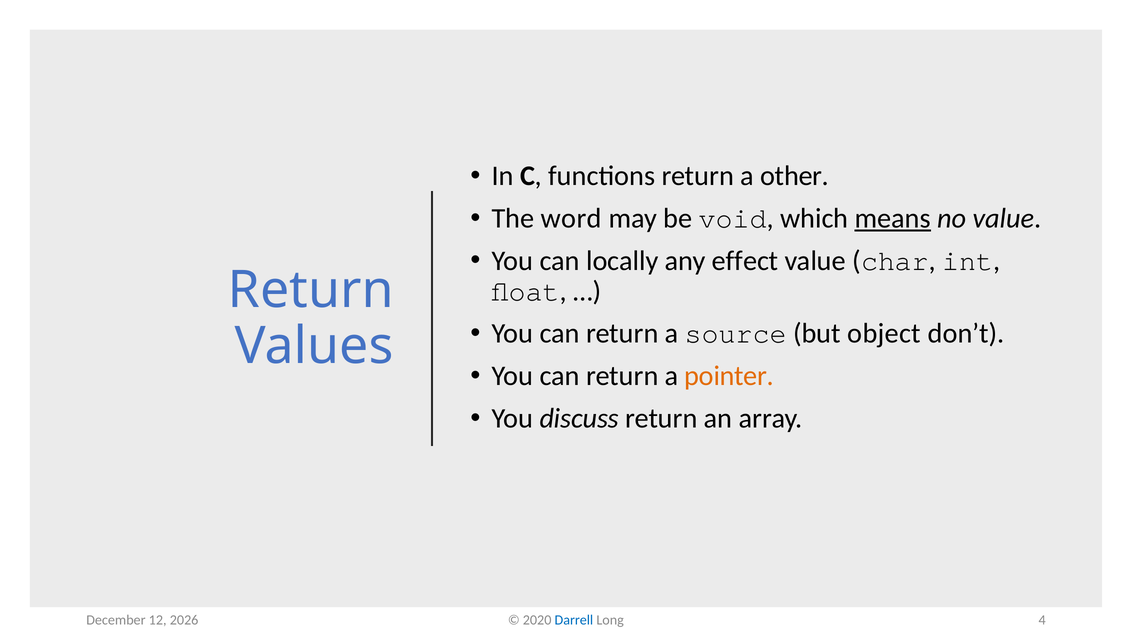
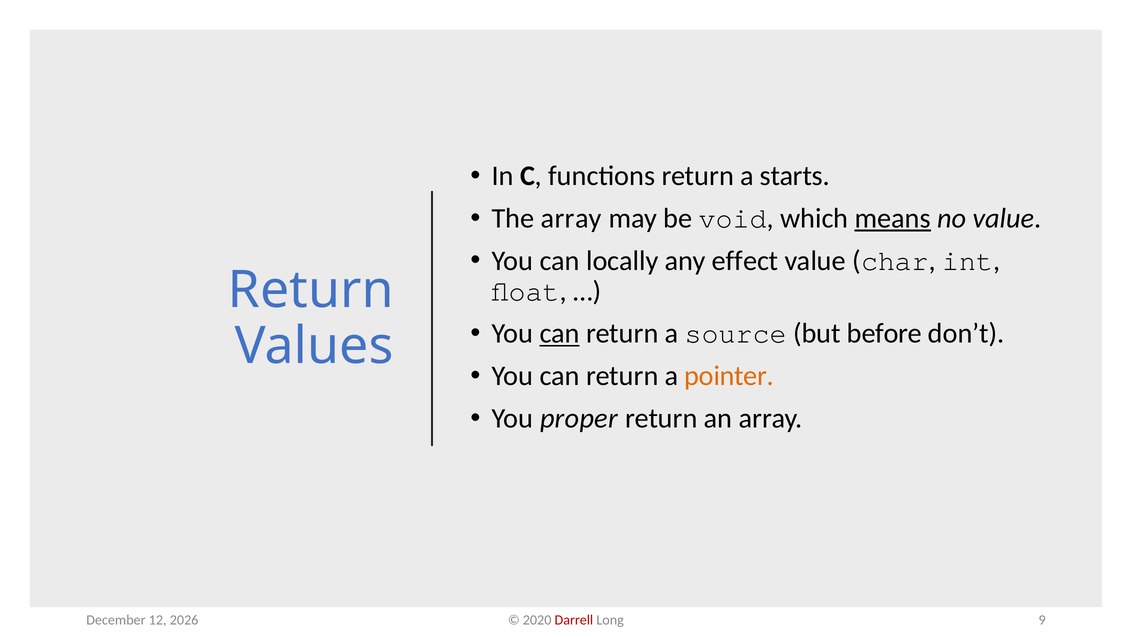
other: other -> starts (795, 176)
The word: word -> array (571, 218)
can underline: none -> present (560, 333)
object: object -> before (884, 333)
discuss: discuss -> proper (579, 418)
Darrell colour: blue -> red (574, 620)
4: 4 -> 9 (1042, 620)
